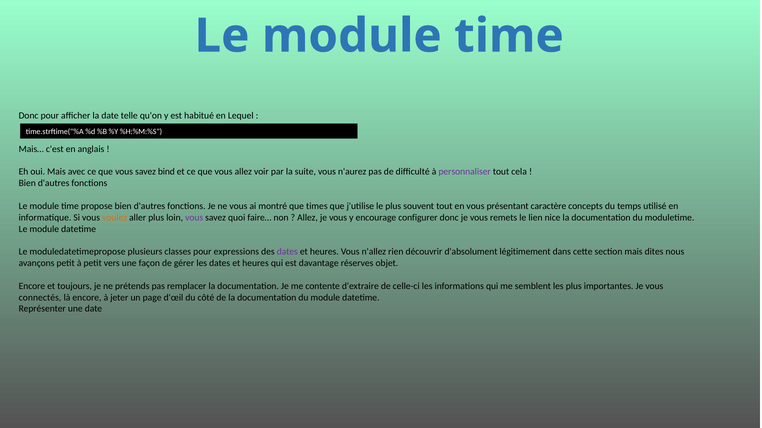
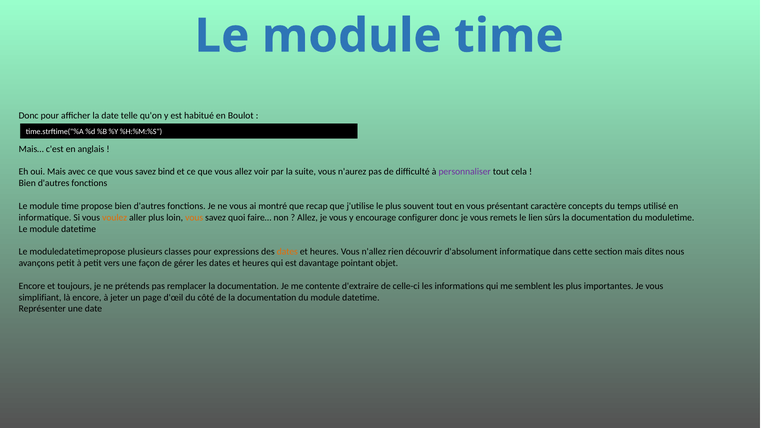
Lequel: Lequel -> Boulot (241, 116)
times: times -> recap (317, 206)
vous colour: purple -> orange (194, 218)
nice: nice -> sûrs (553, 218)
dates colour: purple -> orange (287, 252)
d'absolument légitimement: légitimement -> informatique (525, 252)
réserves: réserves -> pointant (357, 264)
connectés: connectés -> simplifiant (40, 298)
